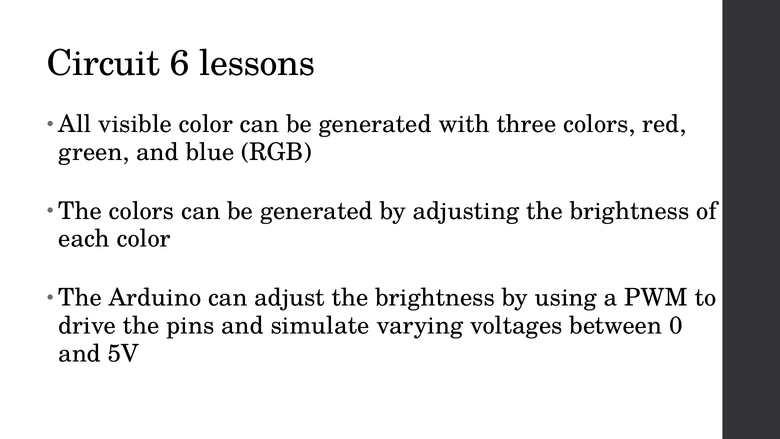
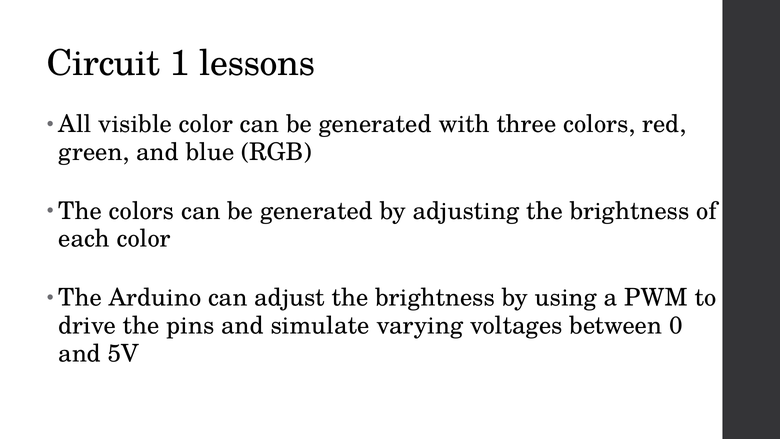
6: 6 -> 1 (180, 63)
